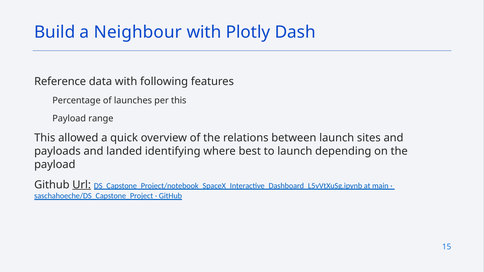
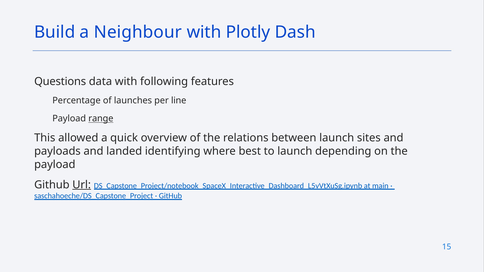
Reference: Reference -> Questions (60, 82)
per this: this -> line (179, 101)
range underline: none -> present (101, 119)
